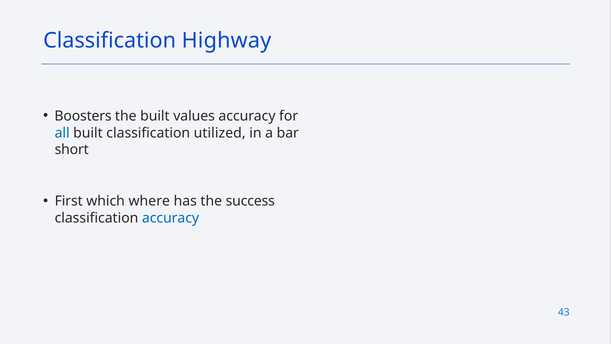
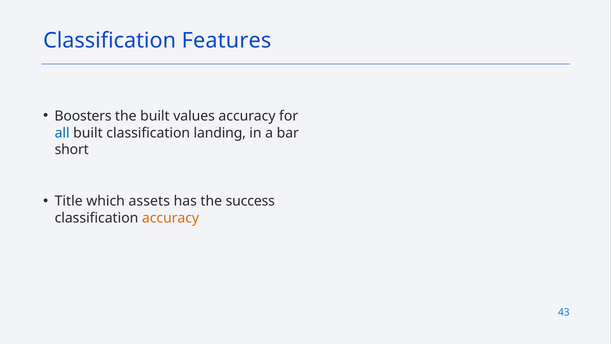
Highway: Highway -> Features (226, 41)
utilized: utilized -> landing (220, 133)
First: First -> Title (69, 201)
where: where -> assets (149, 201)
accuracy colour: blue -> orange (171, 218)
